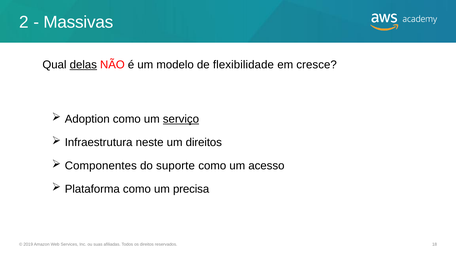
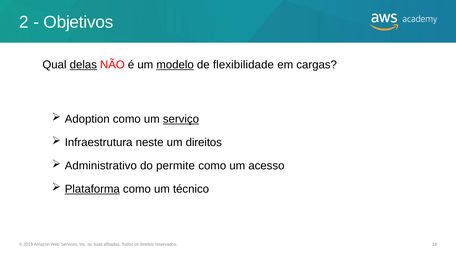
Massivas: Massivas -> Objetivos (79, 22)
modelo underline: none -> present (175, 65)
cresce: cresce -> cargas (317, 65)
Componentes: Componentes -> Administrativo (101, 166)
suporte: suporte -> permite (175, 166)
Plataforma underline: none -> present (92, 189)
precisa: precisa -> técnico (191, 189)
